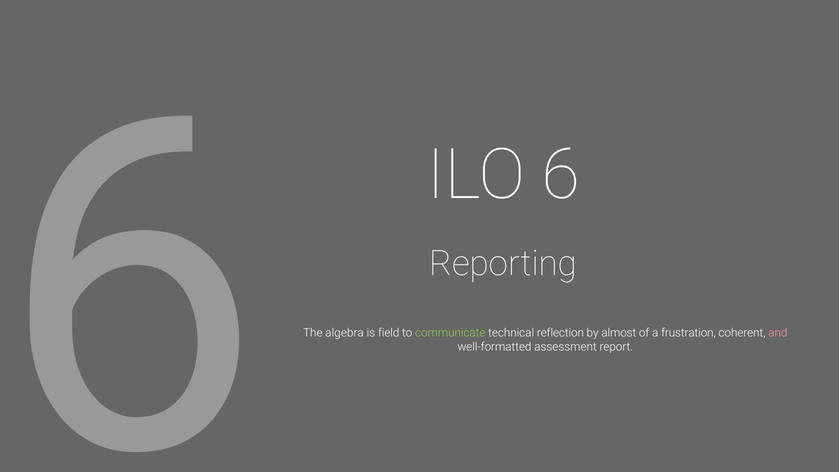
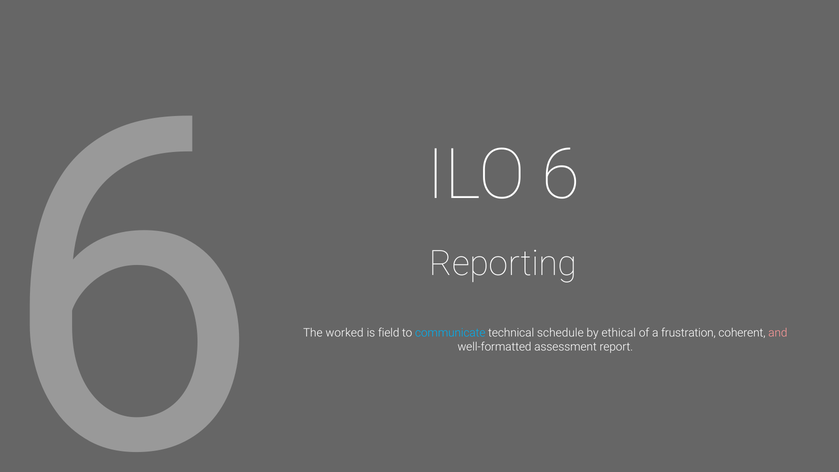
algebra: algebra -> worked (345, 333)
communicate colour: light green -> light blue (450, 333)
reflection: reflection -> schedule (560, 333)
almost: almost -> ethical (619, 333)
